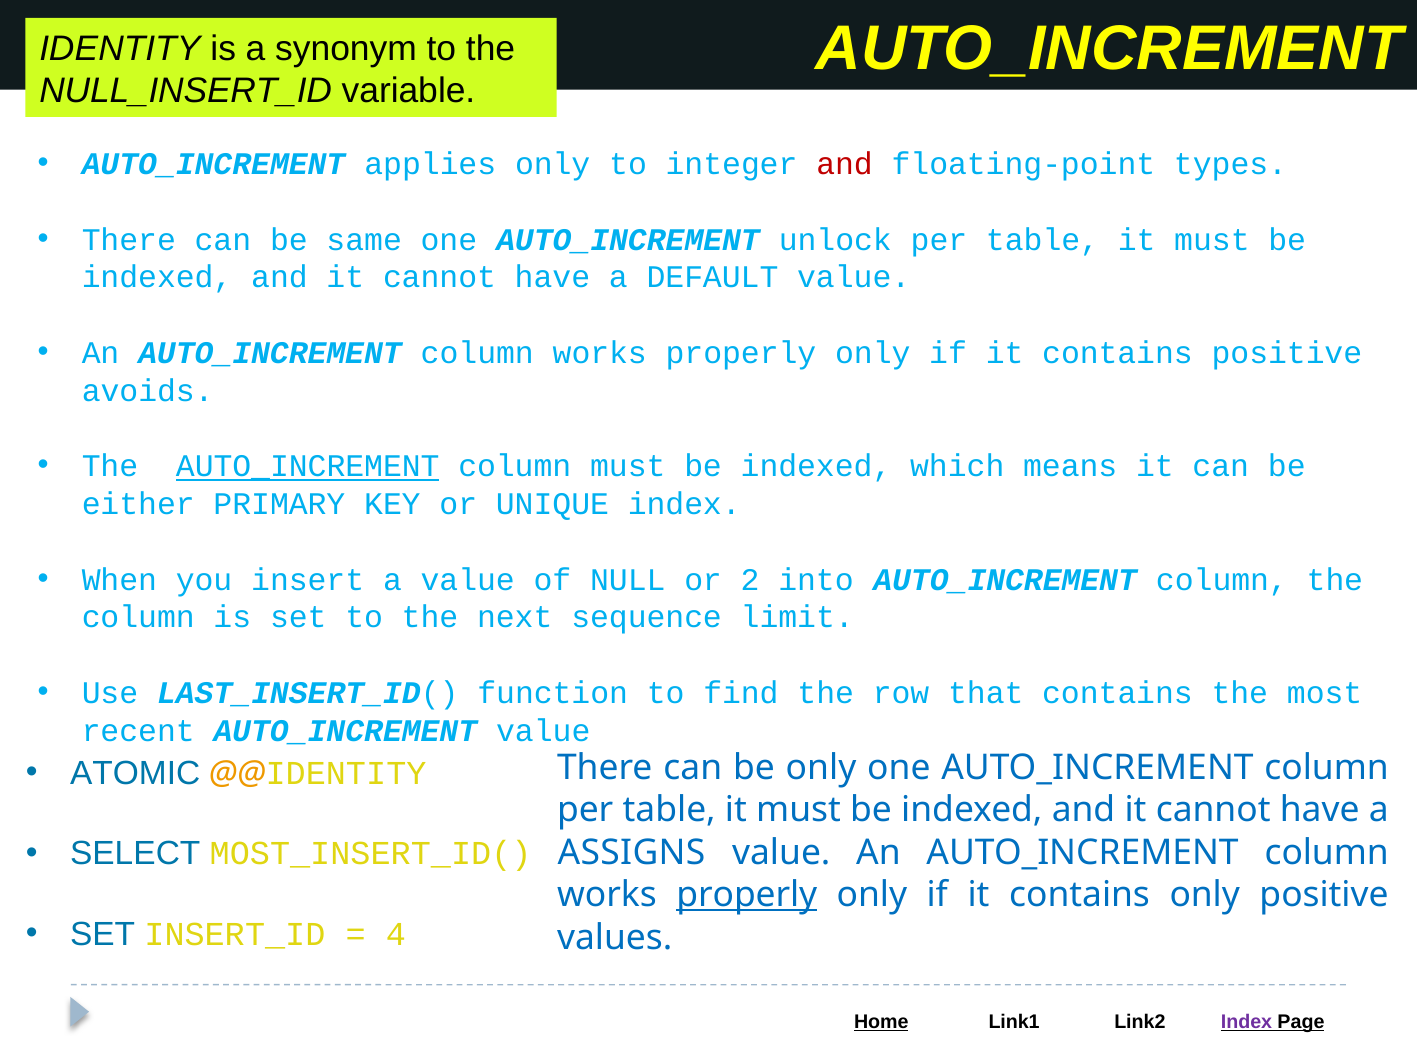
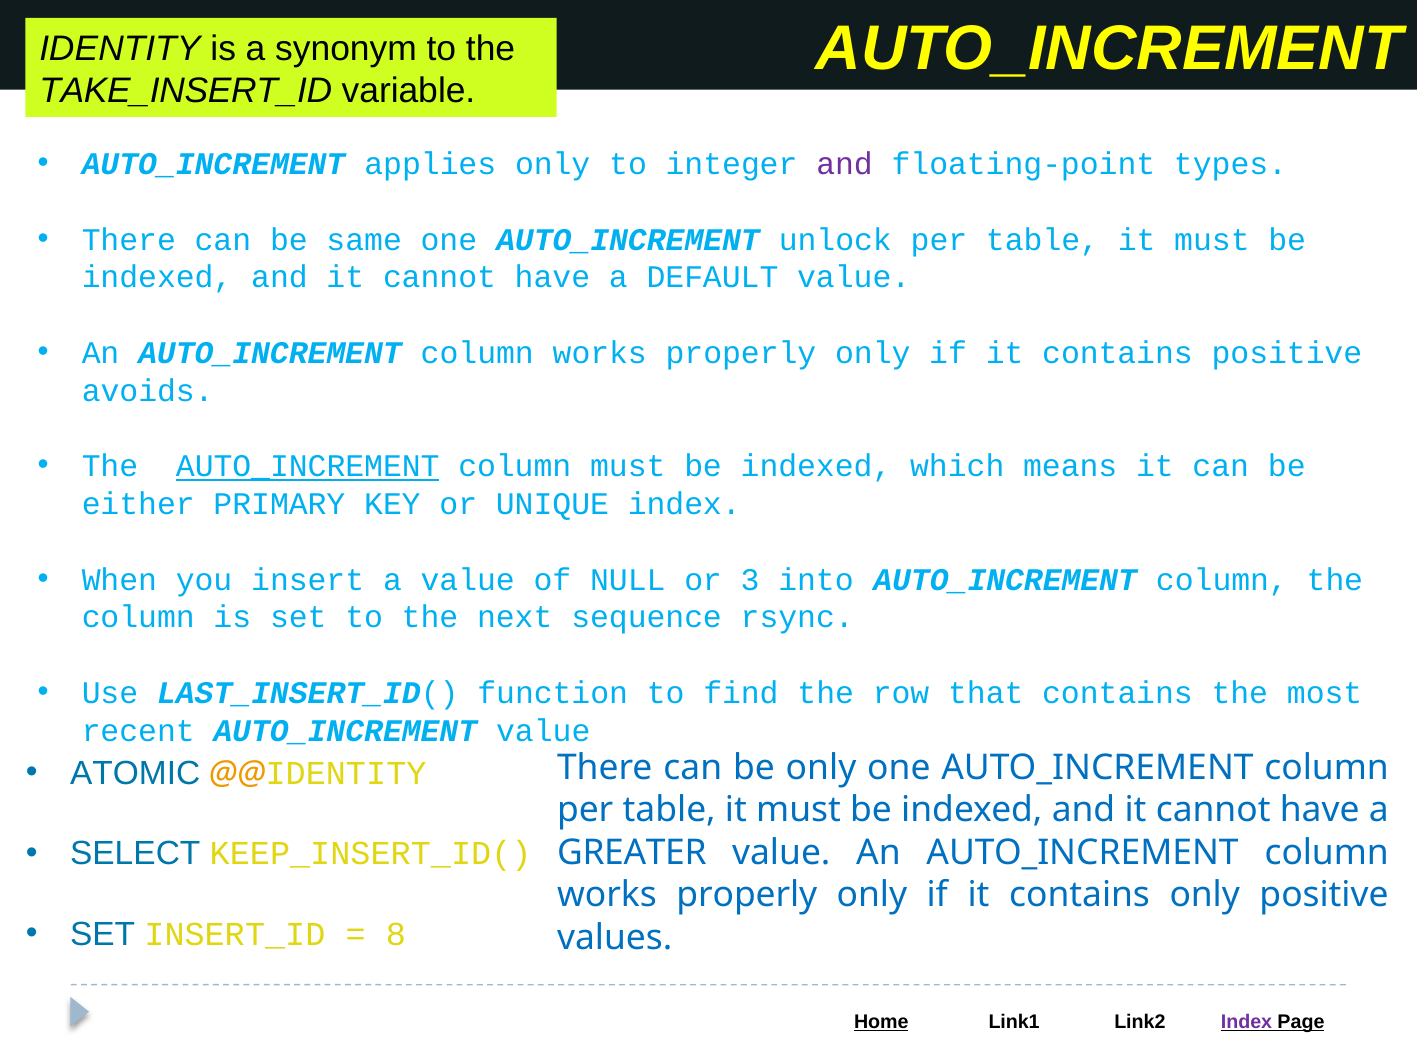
NULL_INSERT_ID: NULL_INSERT_ID -> TAKE_INSERT_ID (186, 91)
and colour: red -> purple (845, 164)
2: 2 -> 3 (750, 580)
limit: limit -> rsync (797, 617)
MOST_INSERT_ID(: MOST_INSERT_ID( -> KEEP_INSERT_ID( (371, 854)
ASSIGNS: ASSIGNS -> GREATER (632, 852)
properly underline: present -> none (747, 895)
4: 4 -> 8 (396, 934)
